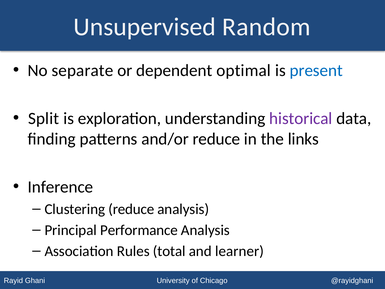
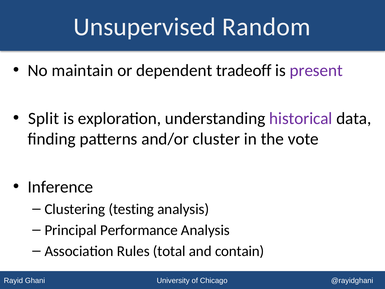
separate: separate -> maintain (83, 70)
optimal: optimal -> tradeoff (244, 70)
present colour: blue -> purple (316, 70)
and/or reduce: reduce -> cluster (216, 139)
links: links -> vote (303, 139)
Clustering reduce: reduce -> testing (131, 209)
learner: learner -> contain (240, 251)
